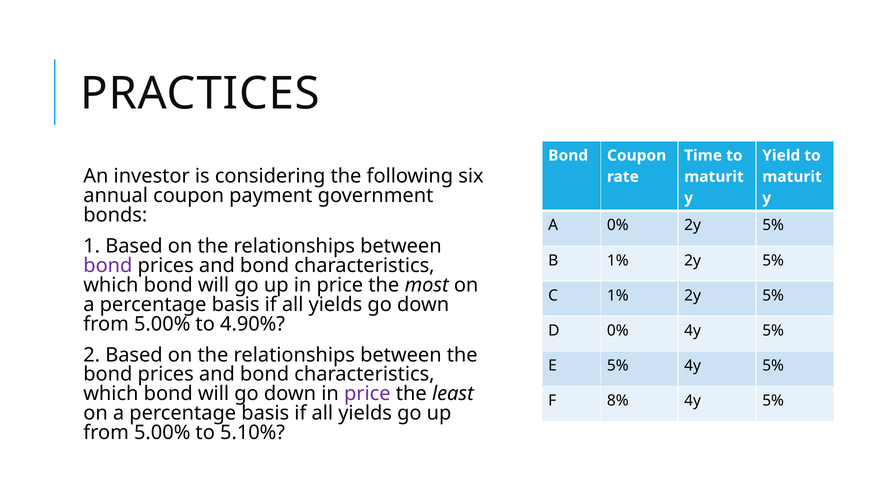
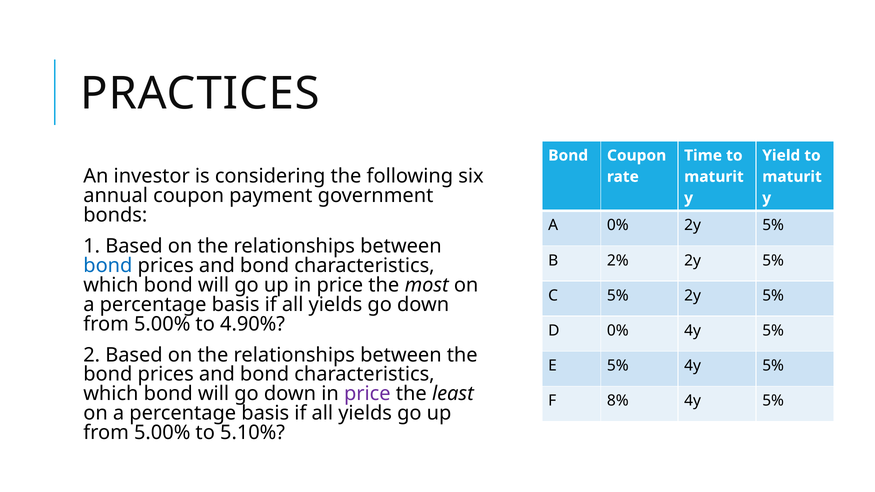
B 1%: 1% -> 2% (618, 261)
bond colour: purple -> blue (108, 266)
C 1%: 1% -> 5% (618, 296)
